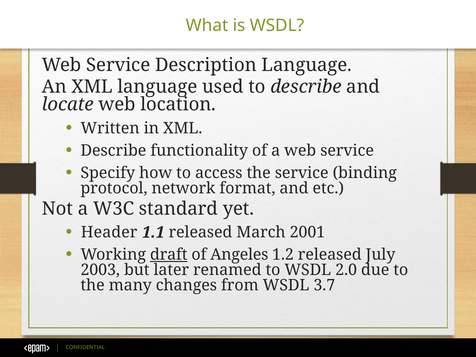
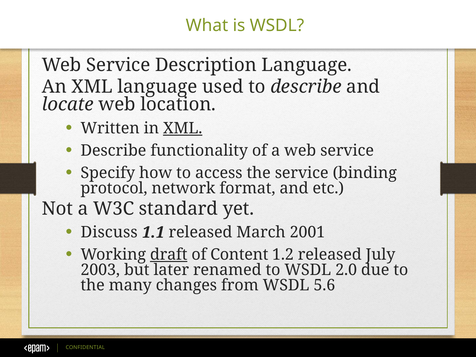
XML underline: none -> present (183, 128)
Header: Header -> Discuss (109, 232)
Angeles: Angeles -> Content (239, 255)
3.7: 3.7 -> 5.6 (324, 285)
